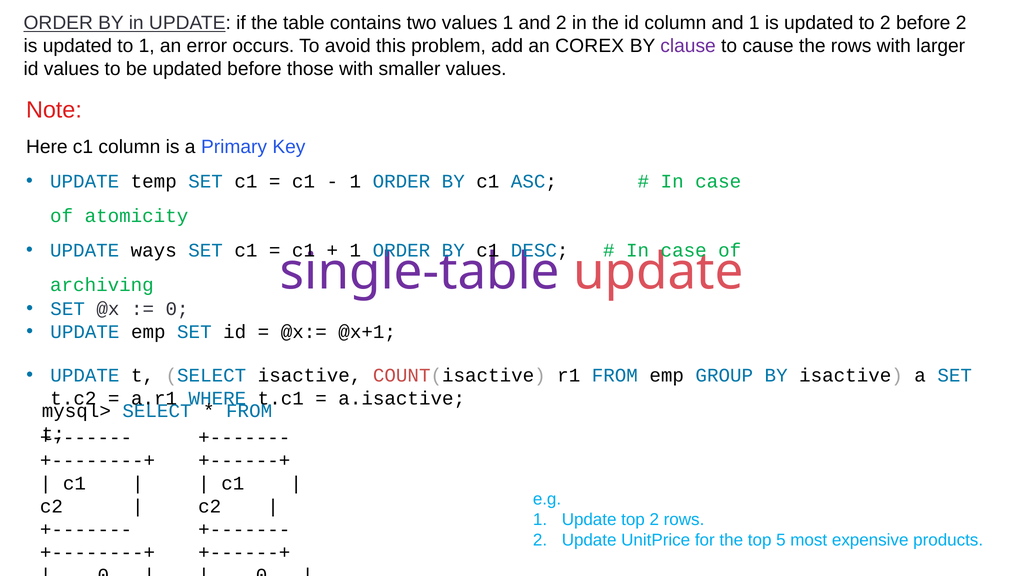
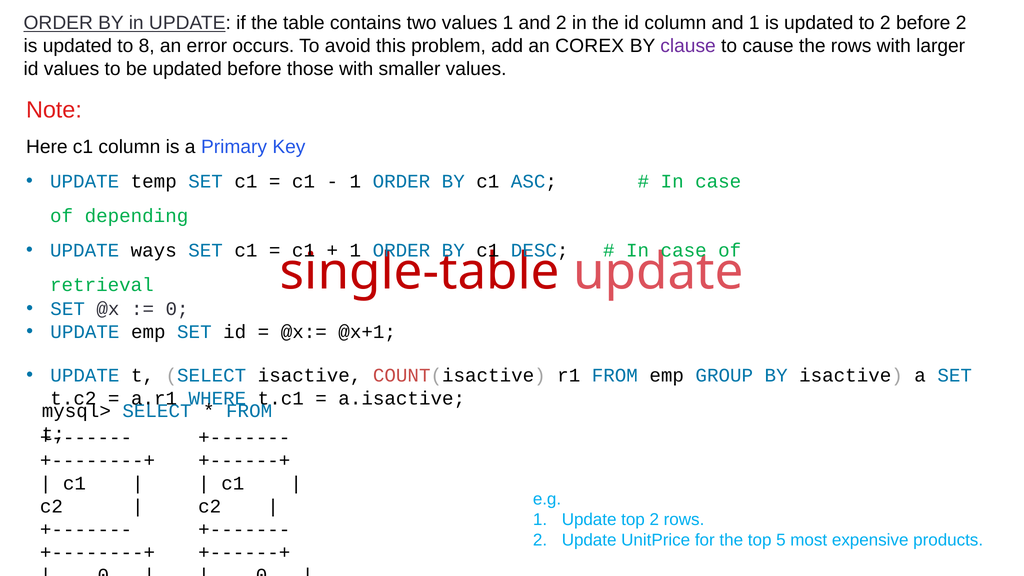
to 1: 1 -> 8 (147, 46)
atomicity: atomicity -> depending (136, 216)
single-table colour: purple -> red (420, 272)
archiving: archiving -> retrieval (102, 285)
